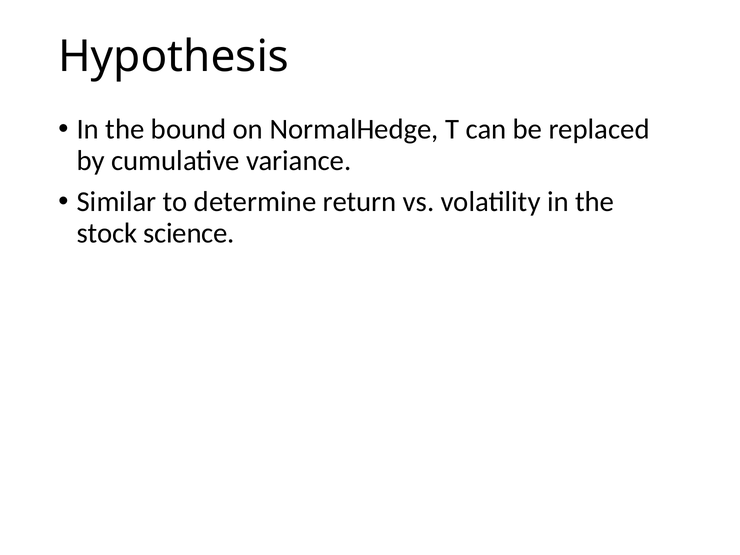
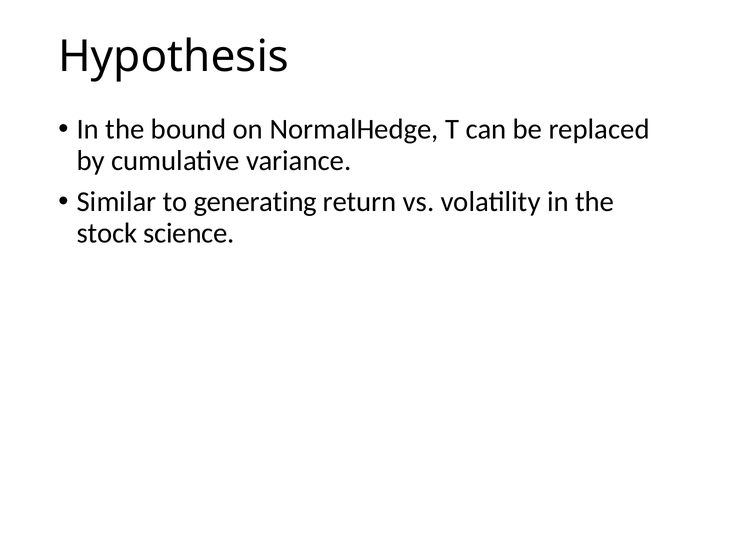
determine: determine -> generating (255, 202)
